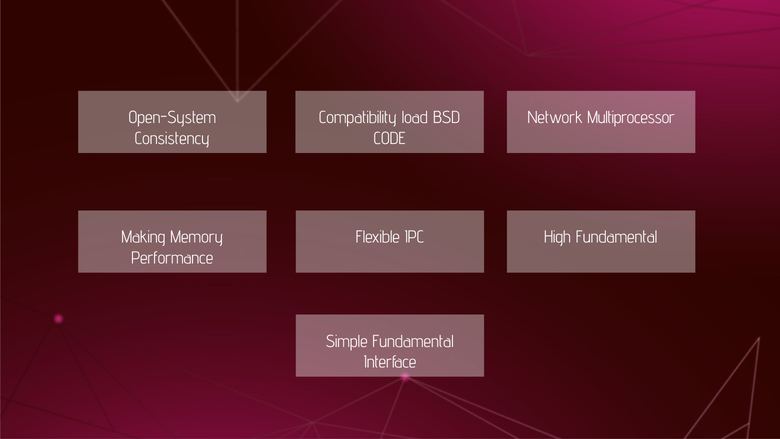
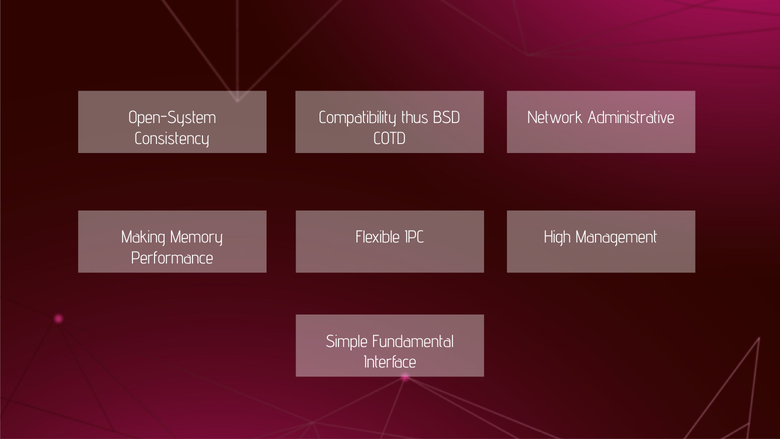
load: load -> thus (415, 117)
Multiprocessor: Multiprocessor -> Administrative (631, 117)
CODE: CODE -> COTD (390, 138)
High Fundamental: Fundamental -> Management (617, 237)
